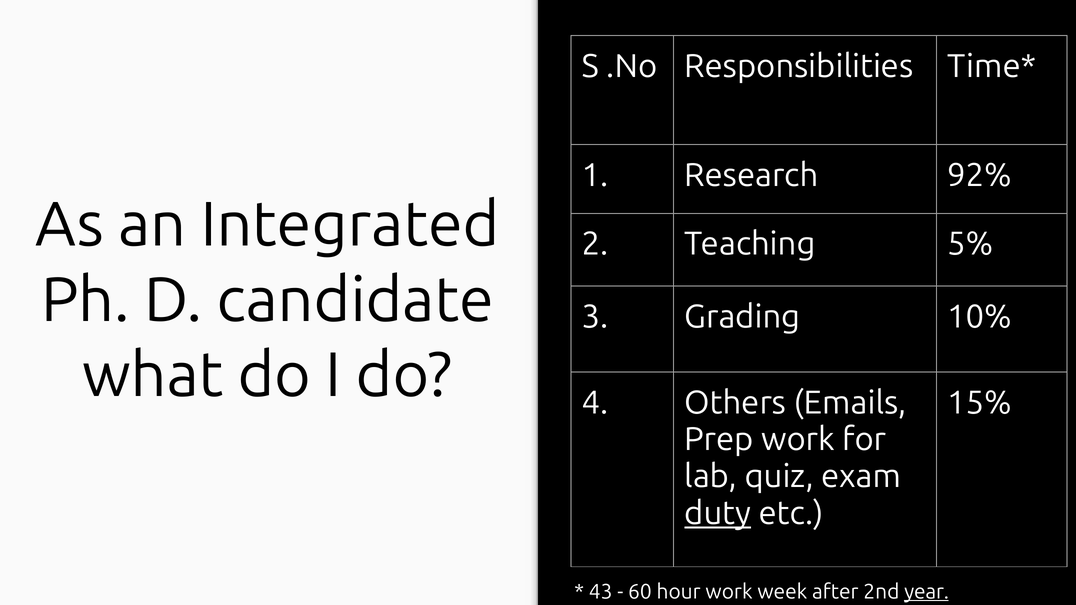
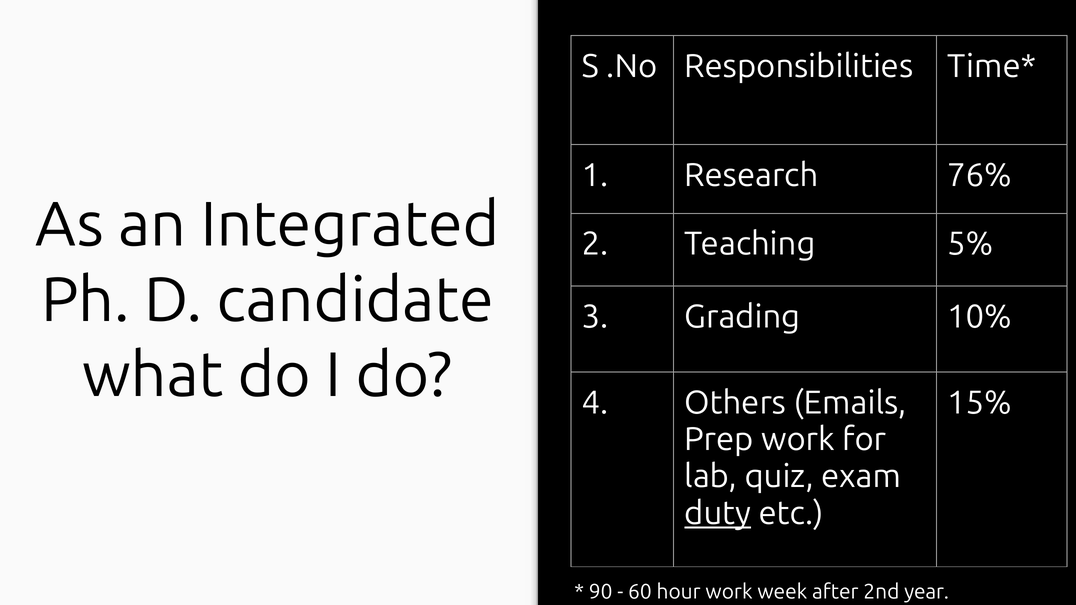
92%: 92% -> 76% (980, 175)
43: 43 -> 90 (601, 592)
year underline: present -> none (927, 592)
